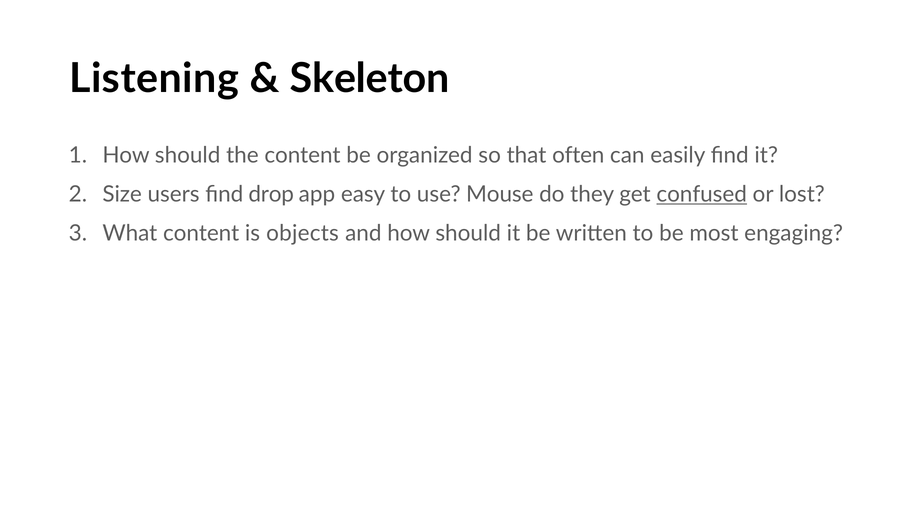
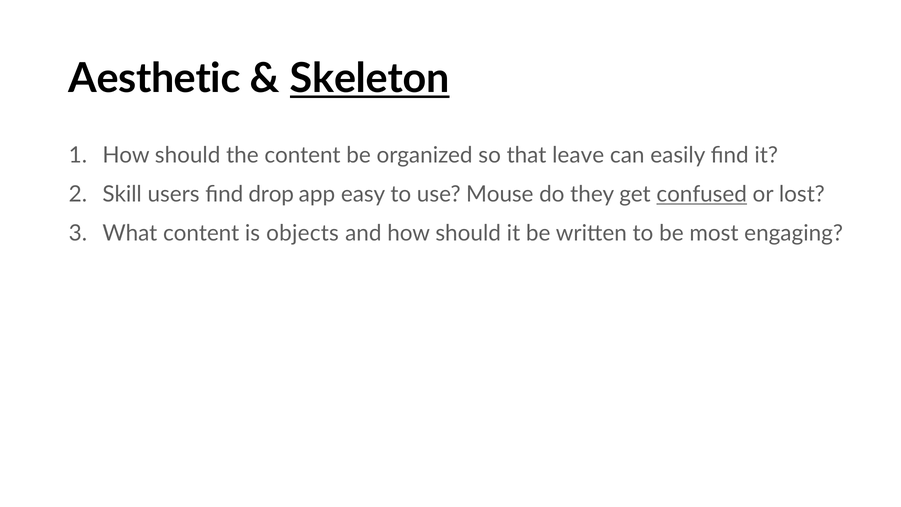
Listening: Listening -> Aesthetic (154, 79)
Skeleton underline: none -> present (370, 79)
often: often -> leave (578, 155)
Size: Size -> Skill (122, 194)
